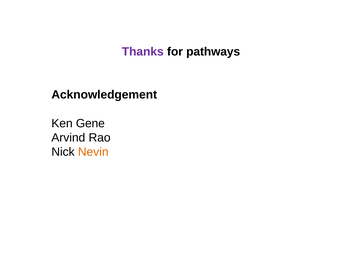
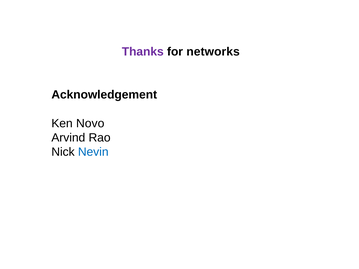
pathways: pathways -> networks (213, 52)
Gene: Gene -> Novo (90, 123)
Nevin colour: orange -> blue (93, 152)
